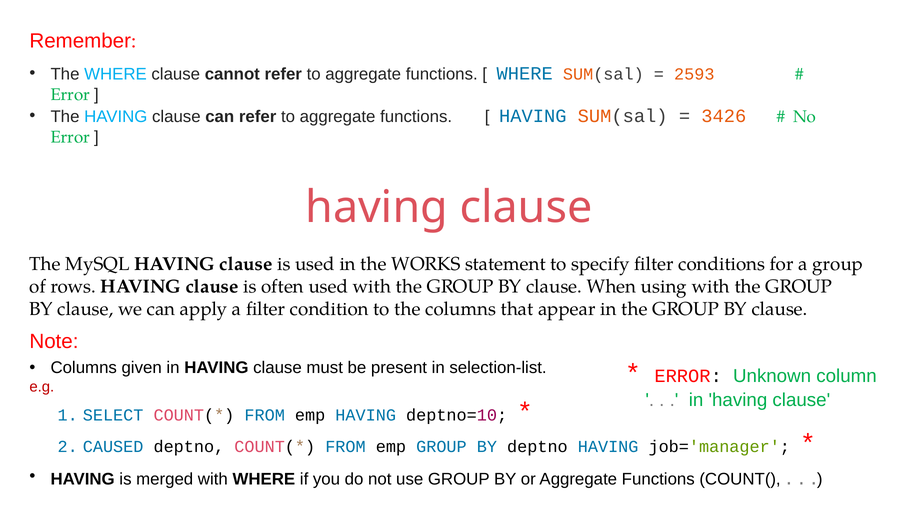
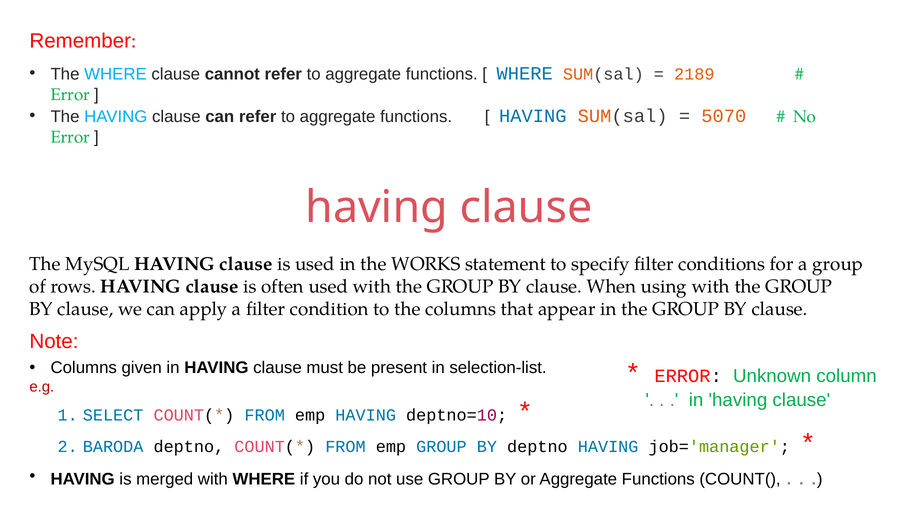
2593: 2593 -> 2189 (694, 74)
3426: 3426 -> 5070 (724, 116)
CAUSED: CAUSED -> BARODA (113, 447)
